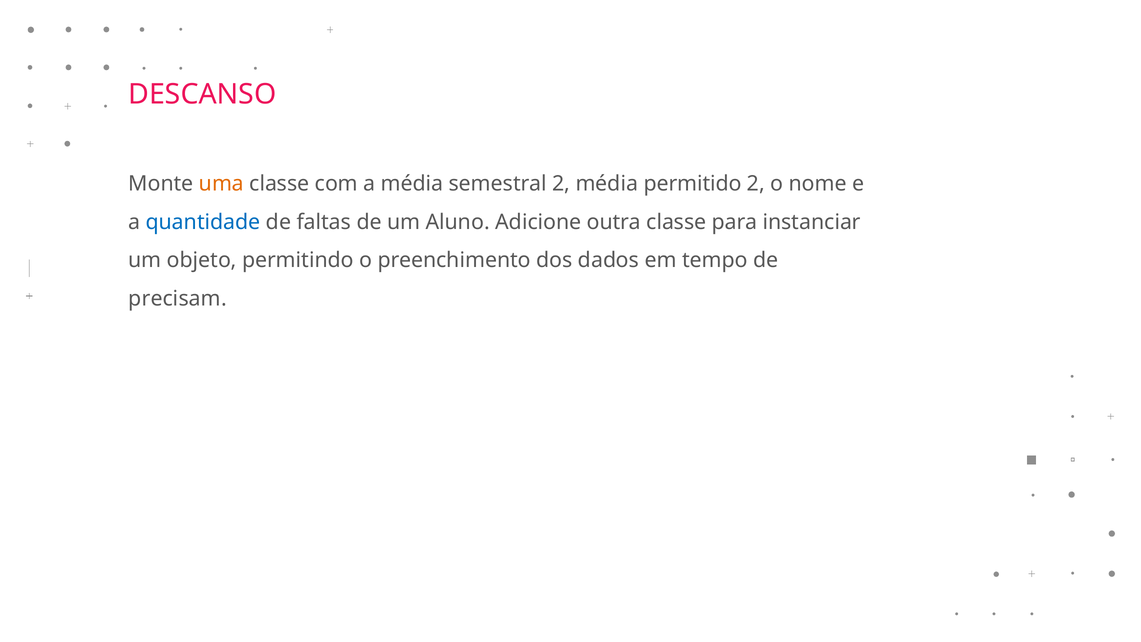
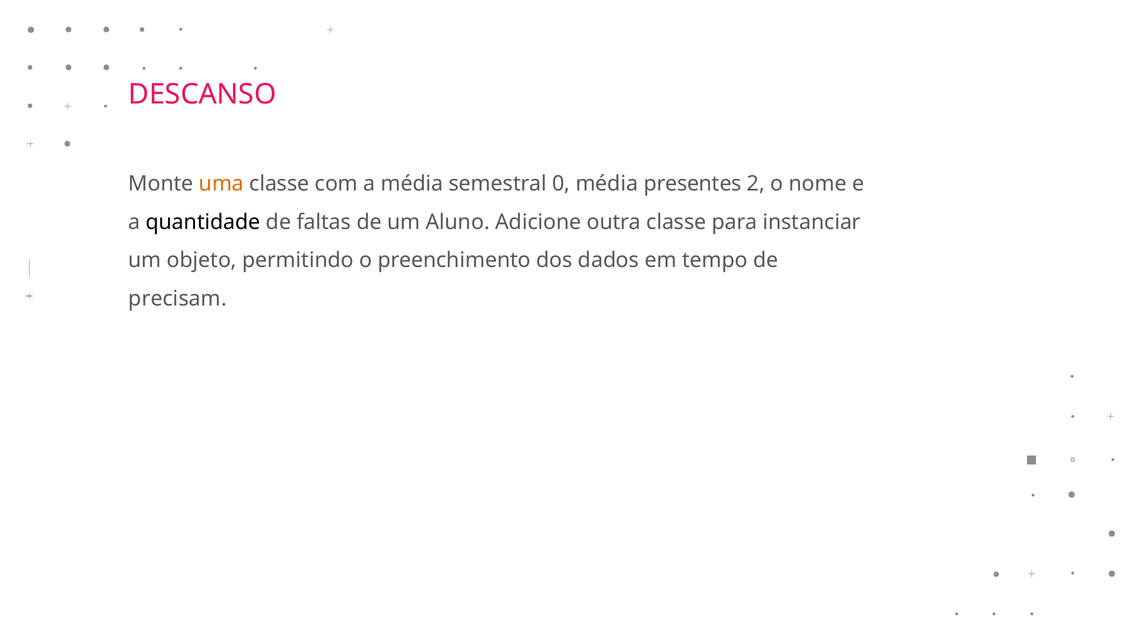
semestral 2: 2 -> 0 (561, 184)
permitido: permitido -> presentes (693, 184)
quantidade colour: blue -> black (203, 222)
